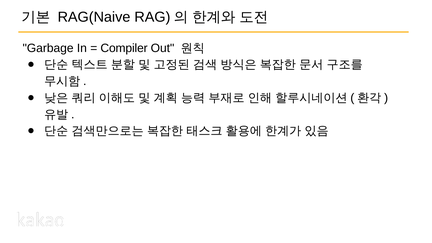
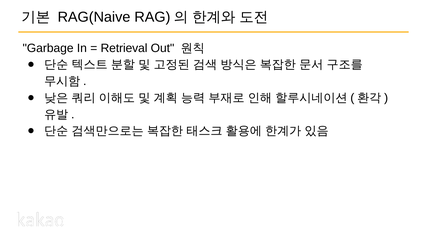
Compiler: Compiler -> Retrieval (124, 48)
